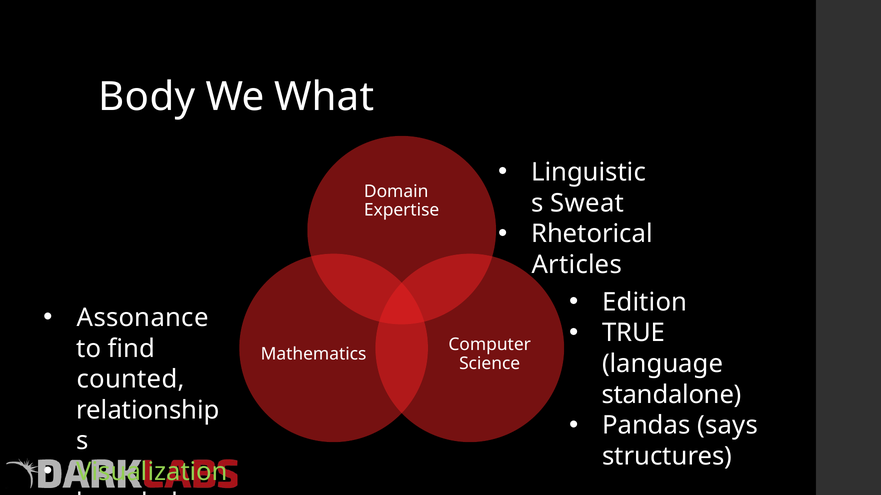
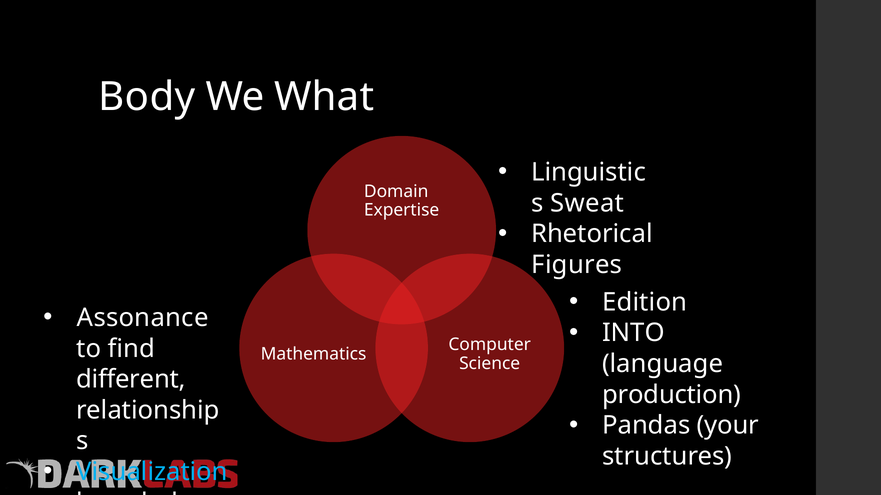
Articles: Articles -> Figures (577, 265)
TRUE: TRUE -> INTO (633, 333)
counted: counted -> different (131, 380)
standalone: standalone -> production (672, 395)
says: says -> your (728, 426)
Visualization colour: light green -> light blue (152, 472)
